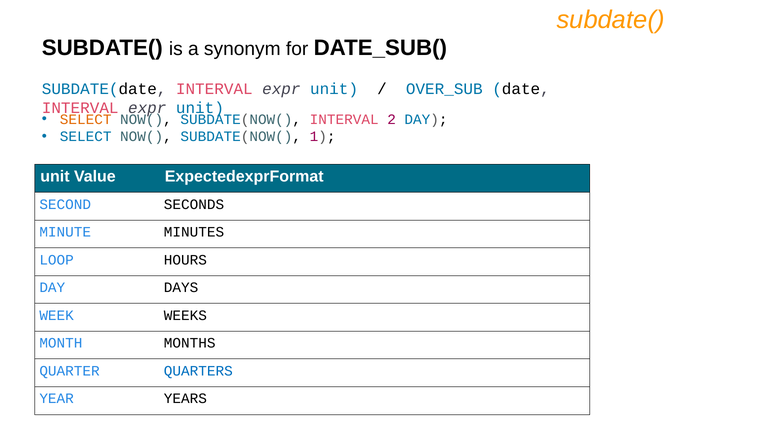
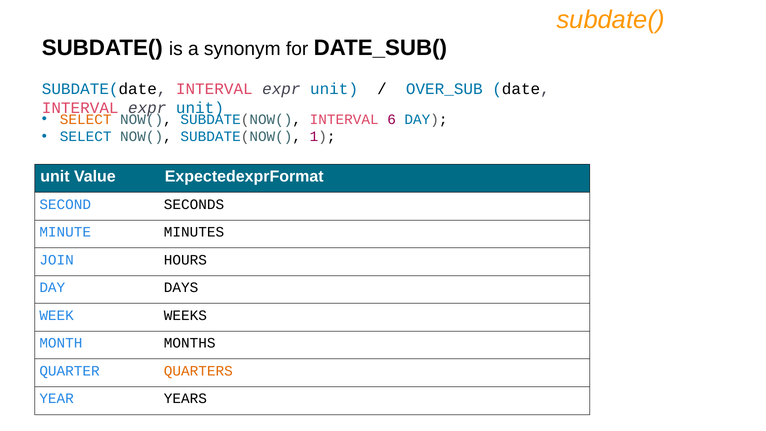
2: 2 -> 6 (392, 119)
LOOP: LOOP -> JOIN (57, 260)
QUARTERS colour: blue -> orange (198, 371)
